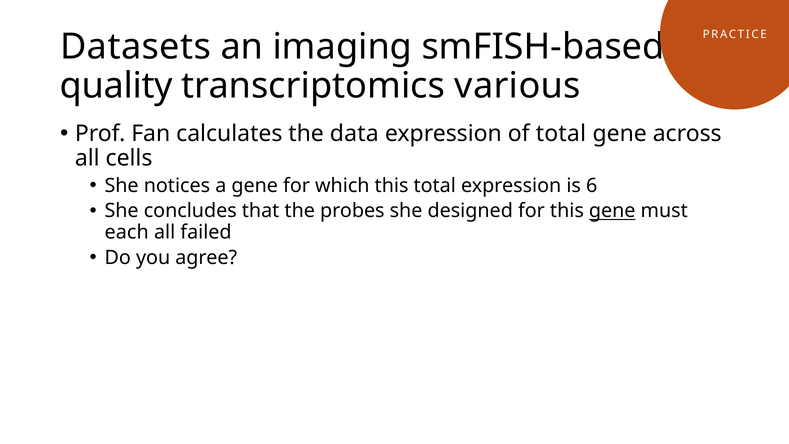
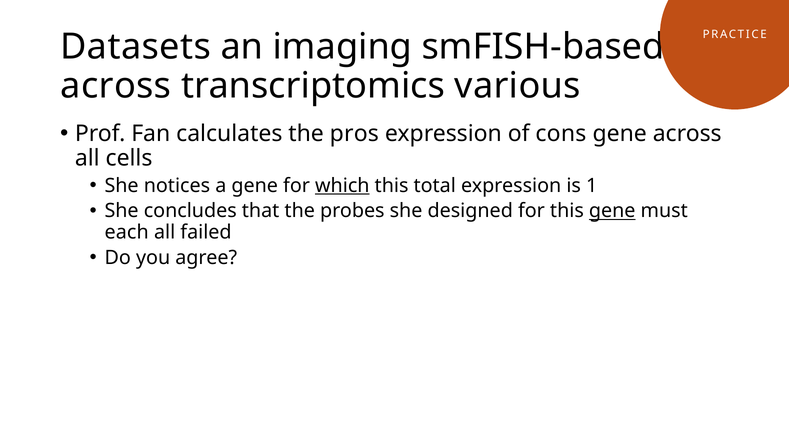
quality: quality -> across (116, 86)
data: data -> pros (354, 133)
of total: total -> cons (561, 133)
which underline: none -> present (342, 185)
6: 6 -> 1 (592, 185)
